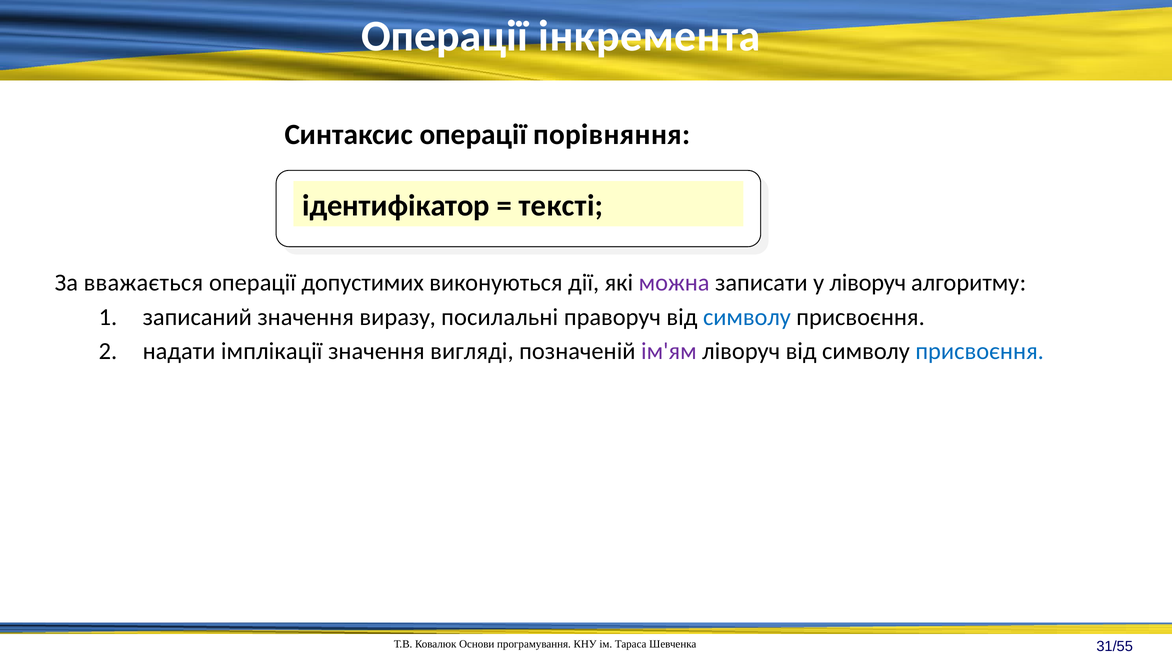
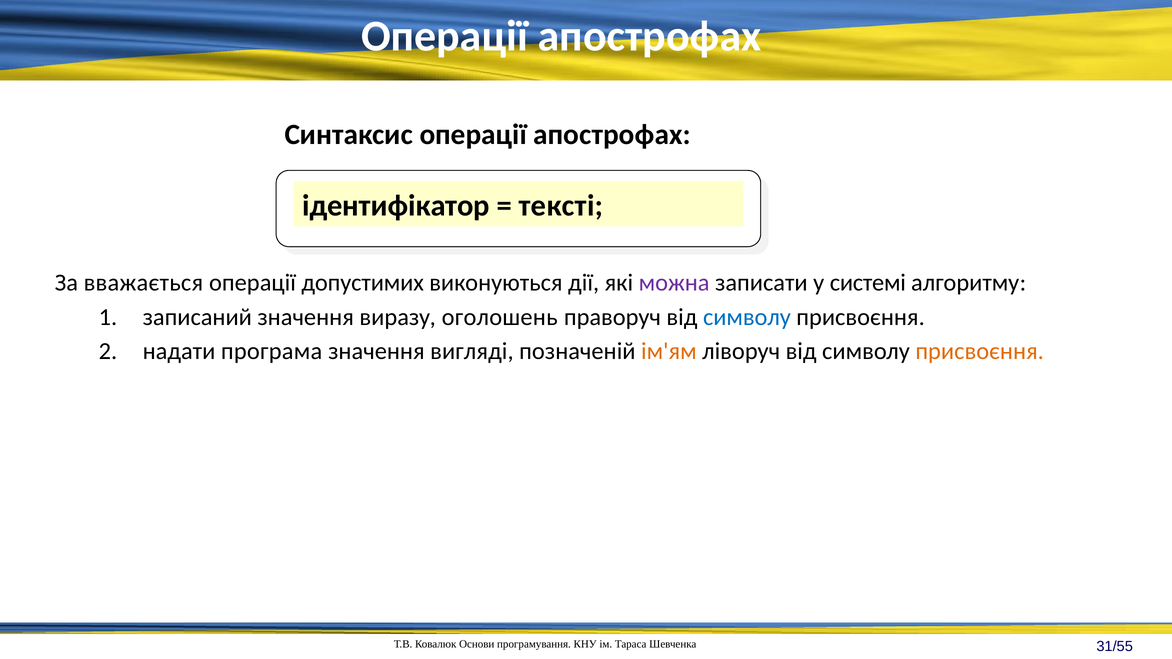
інкремента: інкремента -> апострофах (650, 36)
Синтаксис операції порівняння: порівняння -> апострофах (612, 135)
у ліворуч: ліворуч -> системі (868, 283)
посилальні: посилальні -> оголошень (500, 317)
імплікації: імплікації -> програма (272, 351)
ім'ям colour: purple -> orange (669, 351)
присвоєння colour: blue -> orange (980, 351)
